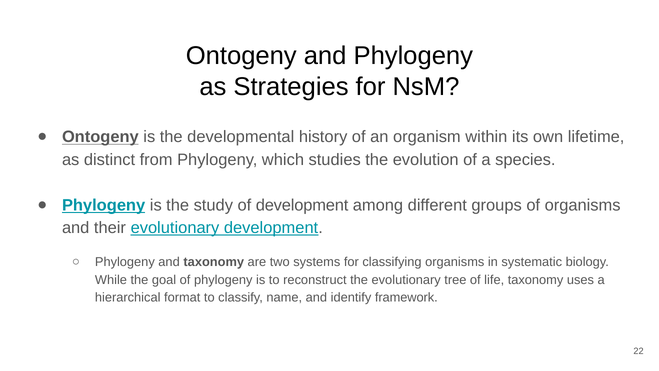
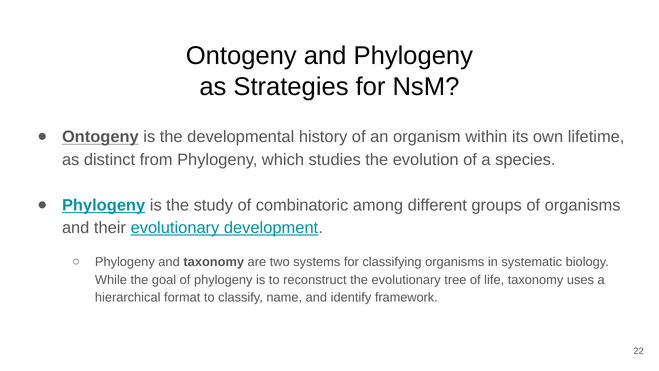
of development: development -> combinatoric (302, 205)
